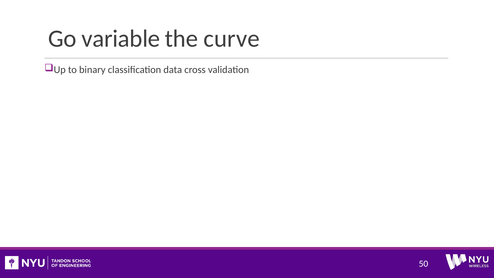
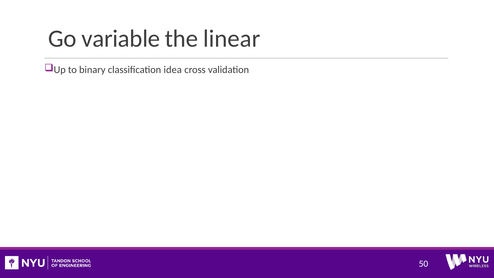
curve: curve -> linear (232, 39)
data: data -> idea (173, 70)
